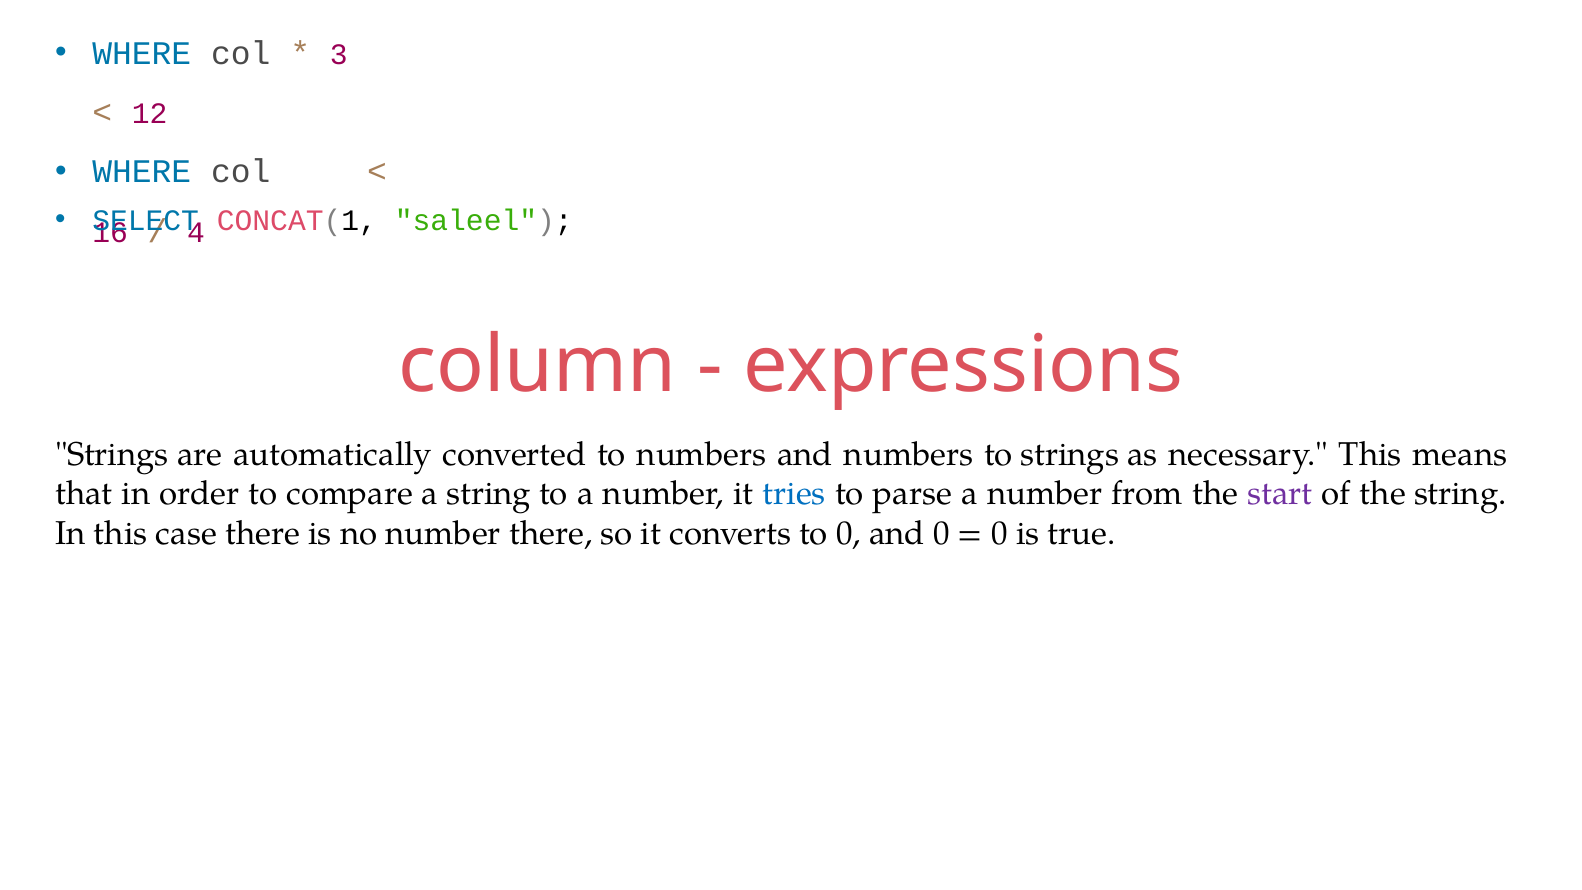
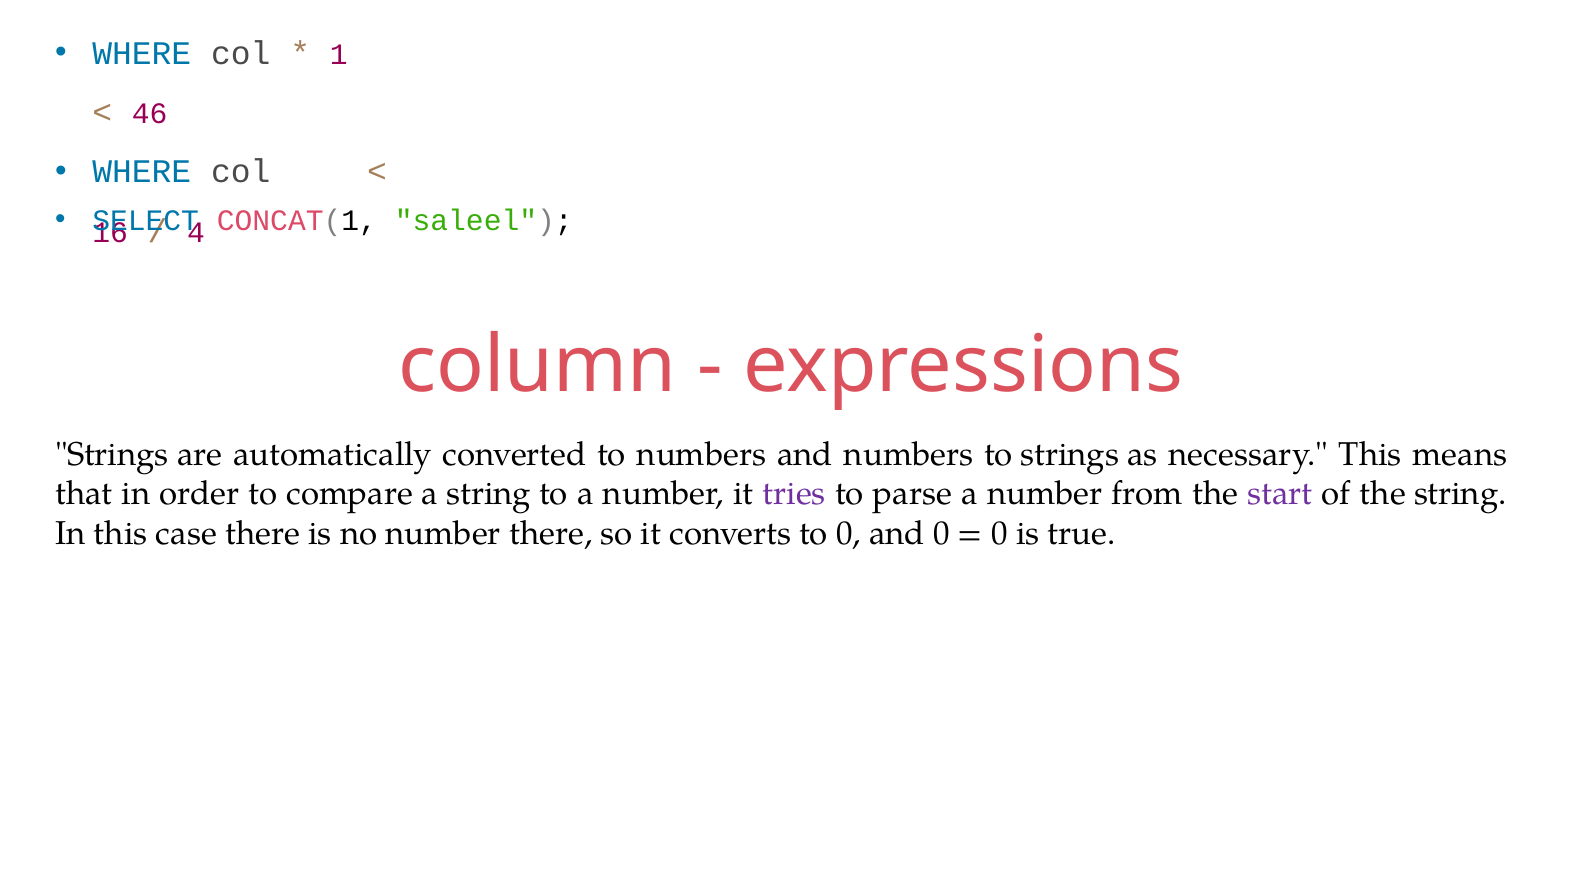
3: 3 -> 1 (339, 55)
12: 12 -> 46 (150, 114)
tries colour: blue -> purple (794, 494)
